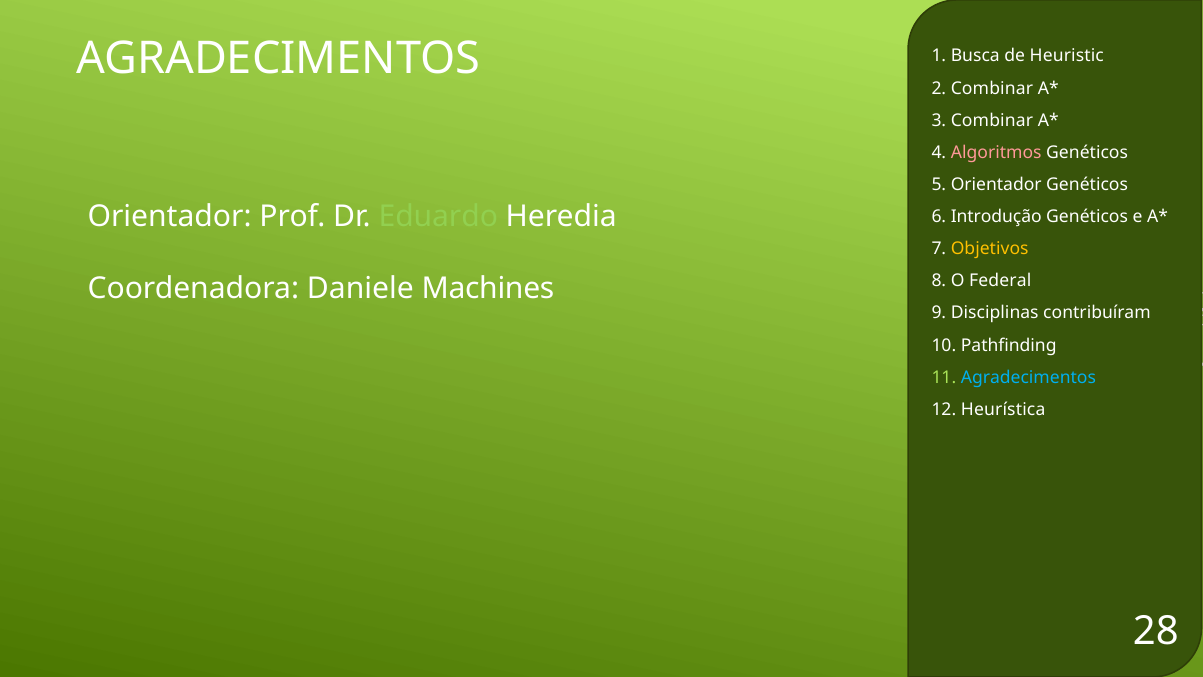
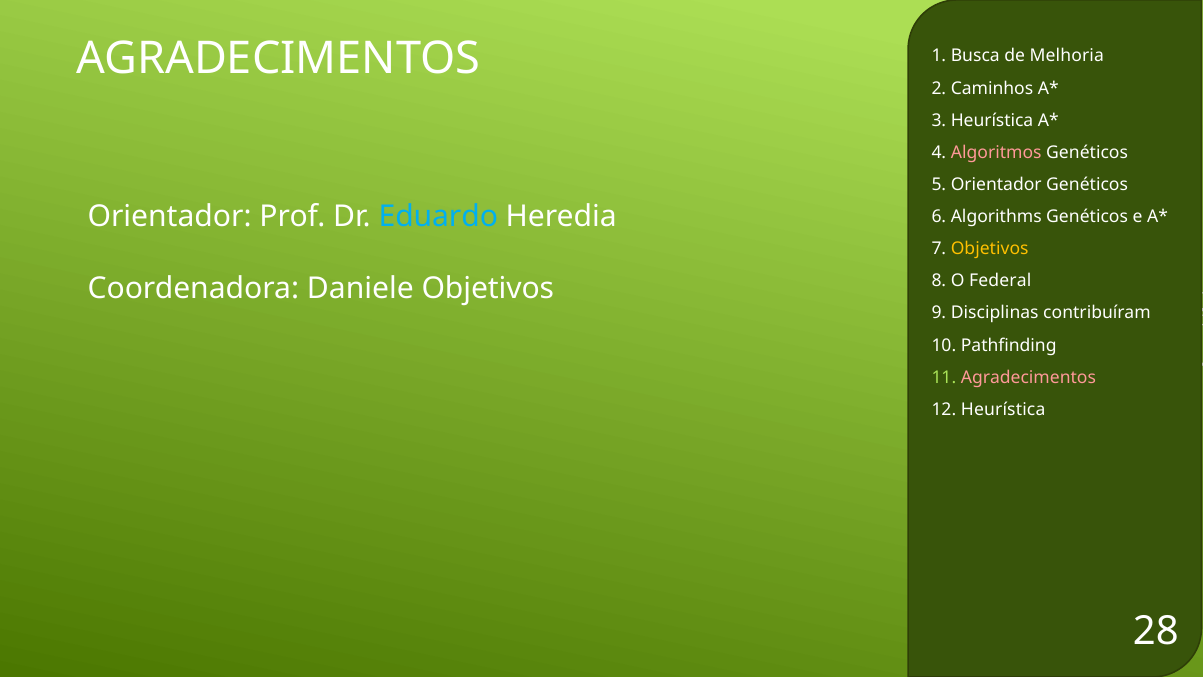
Heuristic: Heuristic -> Melhoria (1067, 56)
2 Combinar: Combinar -> Caminhos (992, 88)
3 Combinar: Combinar -> Heurística (992, 120)
Eduardo colour: light green -> light blue (438, 217)
Introdução: Introdução -> Algorithms (996, 217)
Daniele Machines: Machines -> Objetivos (488, 289)
Agradecimentos colour: light blue -> pink (1028, 377)
